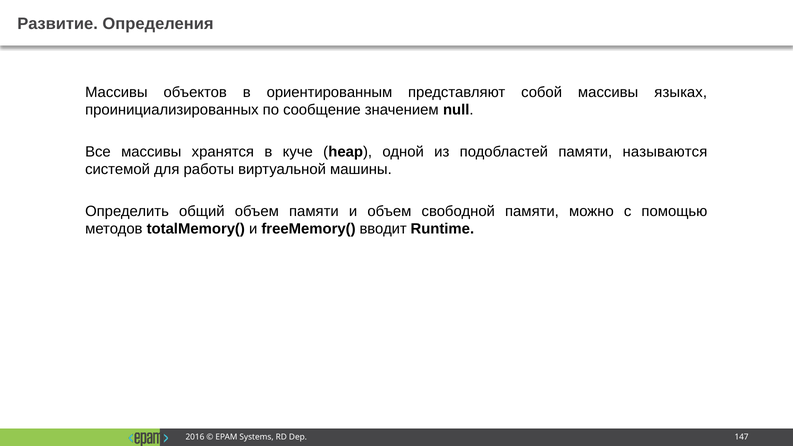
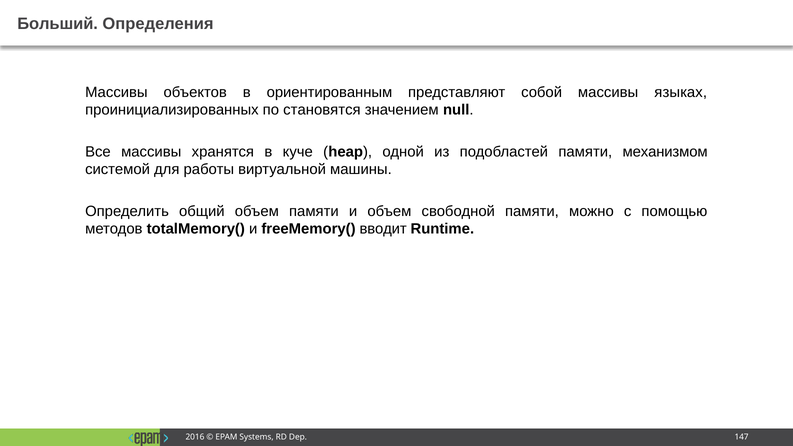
Развитие: Развитие -> Больший (58, 24)
сообщение: сообщение -> становятся (322, 110)
называются: называются -> механизмом (665, 152)
